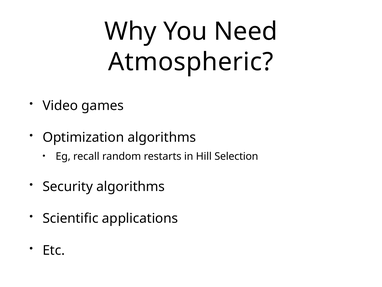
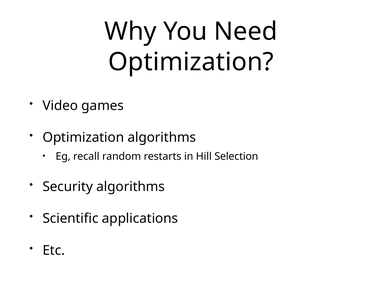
Atmospheric: Atmospheric -> Optimization (191, 62)
